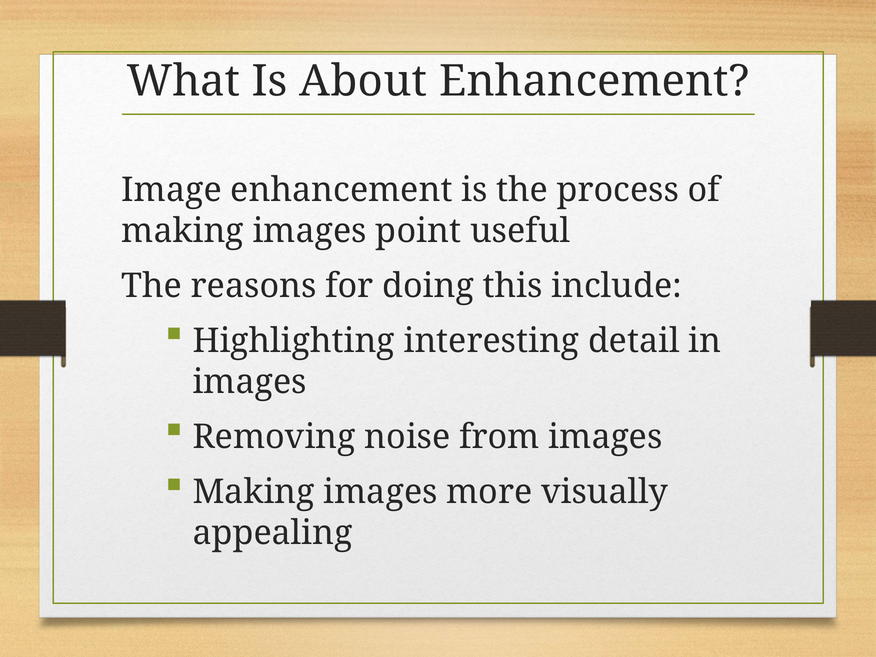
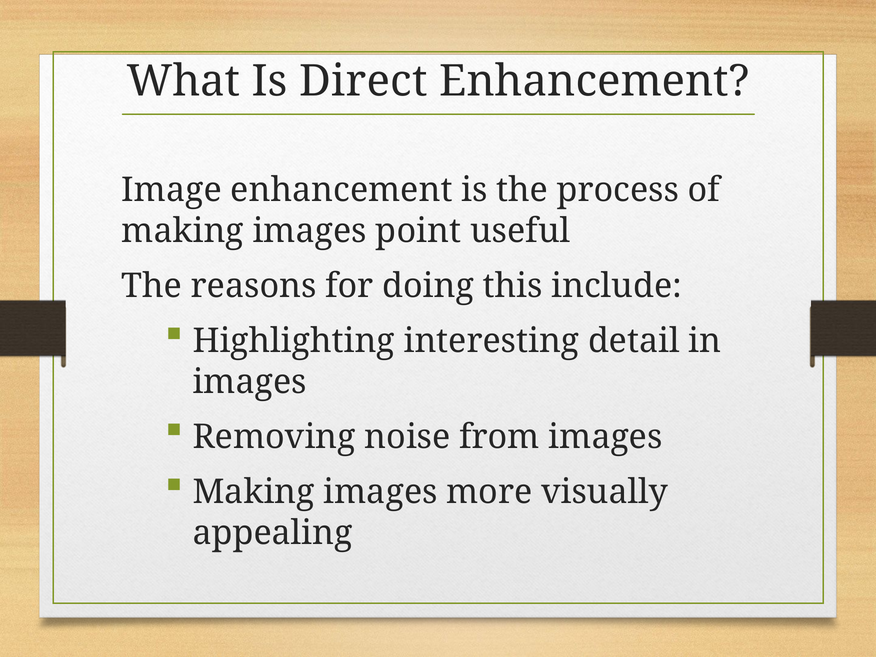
About: About -> Direct (363, 81)
